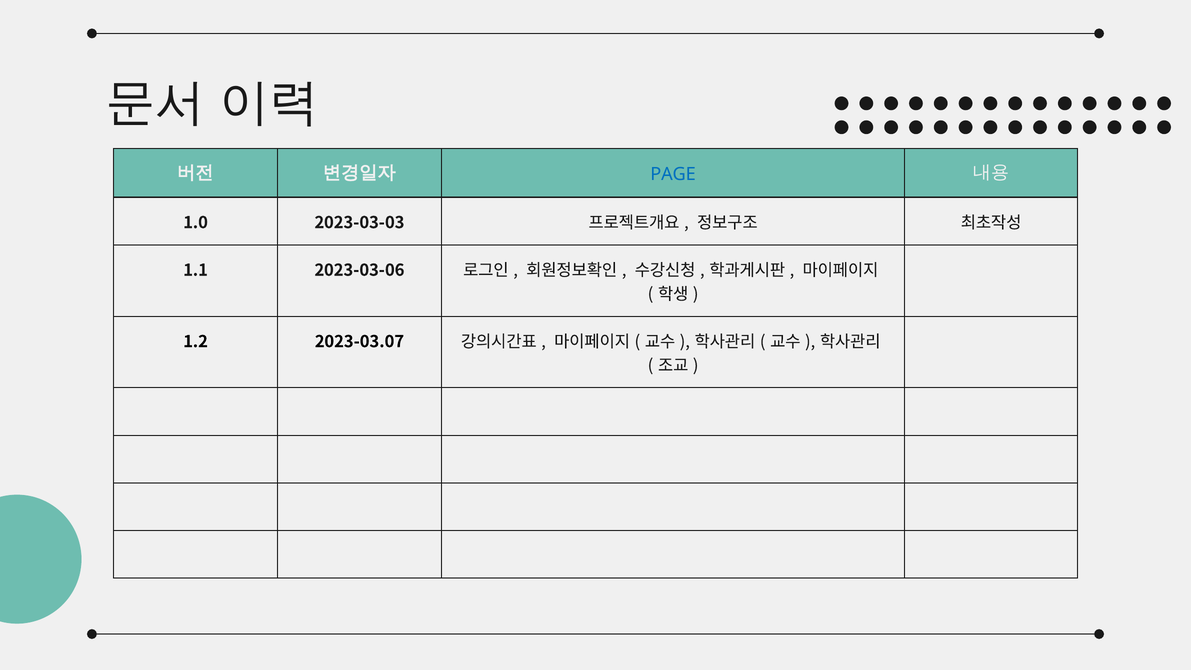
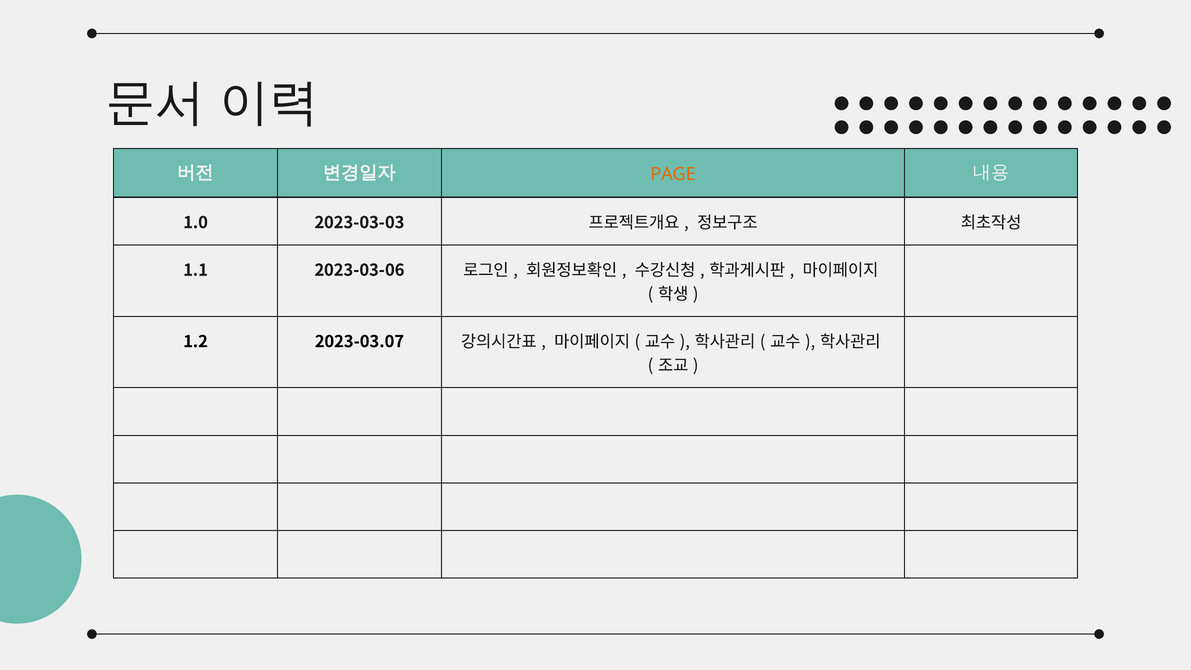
PAGE colour: blue -> orange (673, 174)
